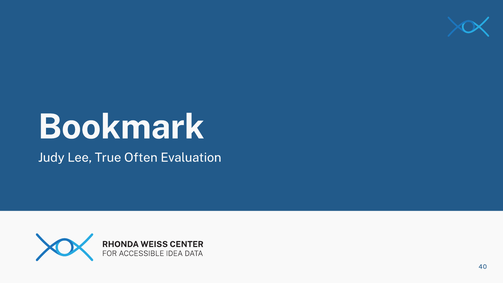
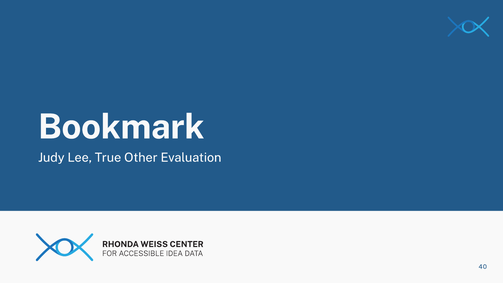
Often: Often -> Other (141, 158)
